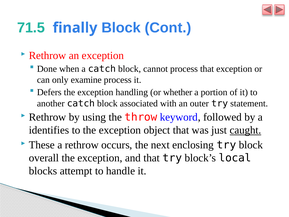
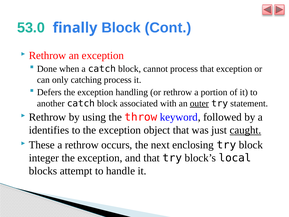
71.5: 71.5 -> 53.0 (31, 28)
examine: examine -> catching (86, 80)
or whether: whether -> rethrow (178, 92)
outer underline: none -> present (199, 103)
overall: overall -> integer (44, 158)
